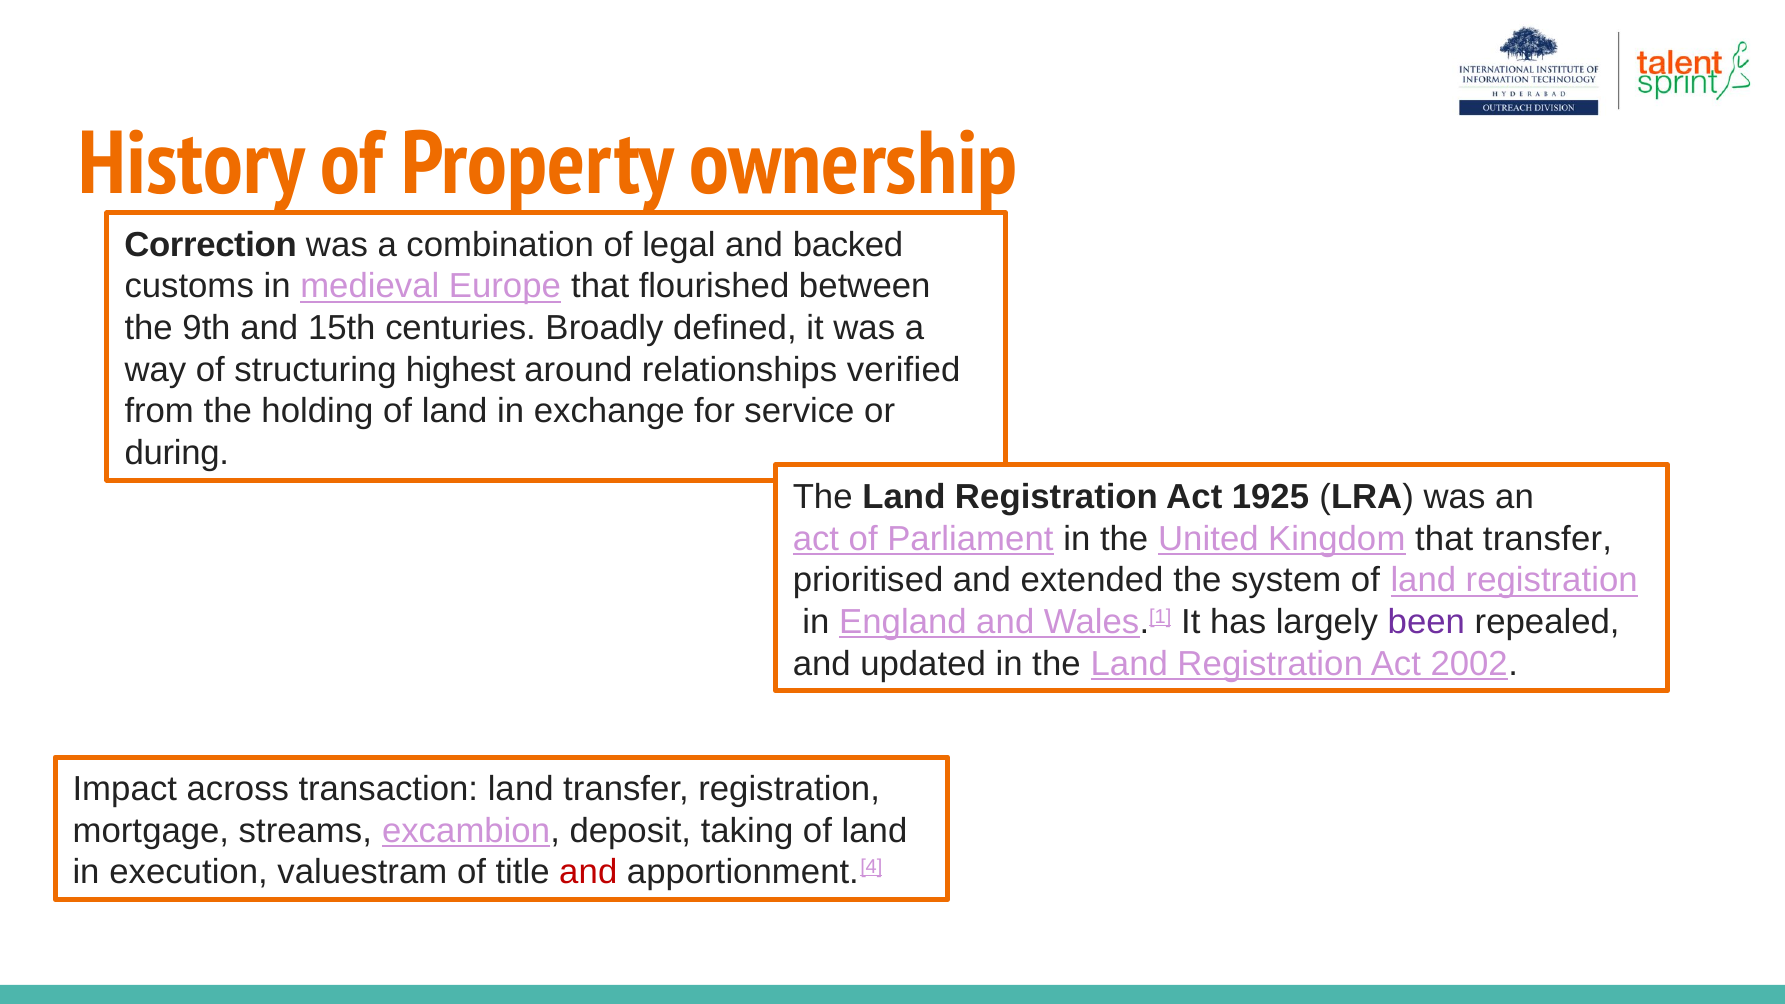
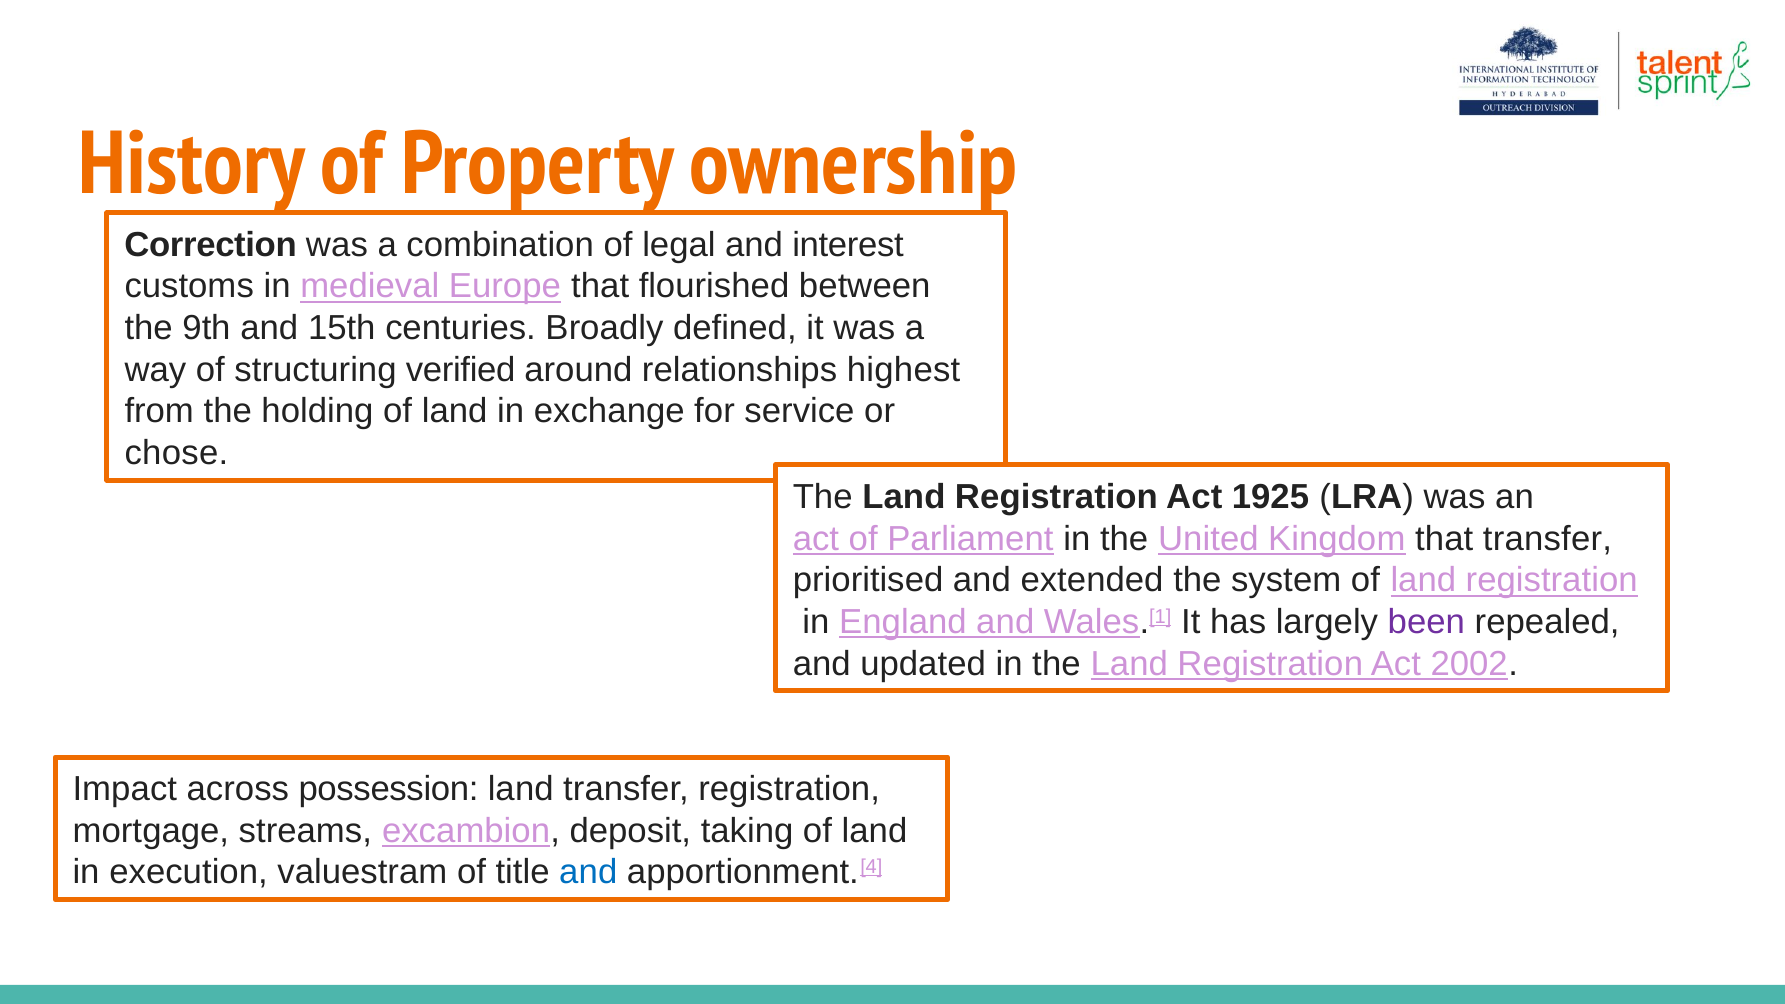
backed: backed -> interest (848, 245)
highest: highest -> verified (461, 370)
verified: verified -> highest (904, 370)
during: during -> chose (176, 453)
transaction: transaction -> possession (388, 789)
and colour: red -> blue (588, 873)
